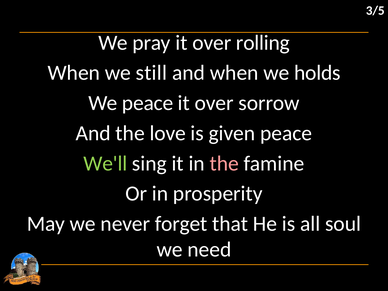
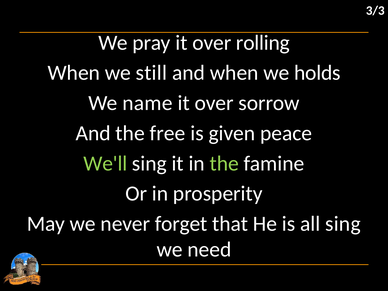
3/5: 3/5 -> 3/3 (375, 11)
We peace: peace -> name (147, 103)
love: love -> free (168, 133)
the colour: pink -> light green (224, 163)
all soul: soul -> sing (343, 224)
